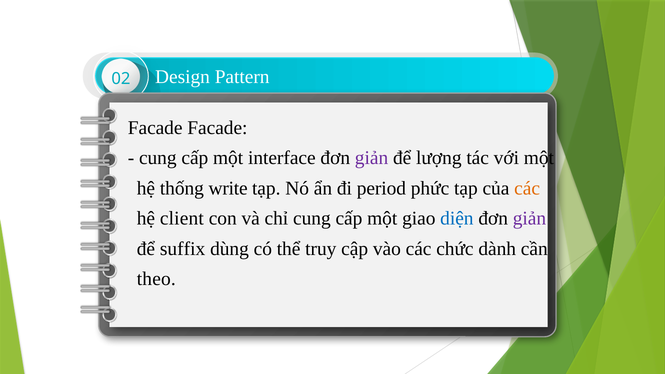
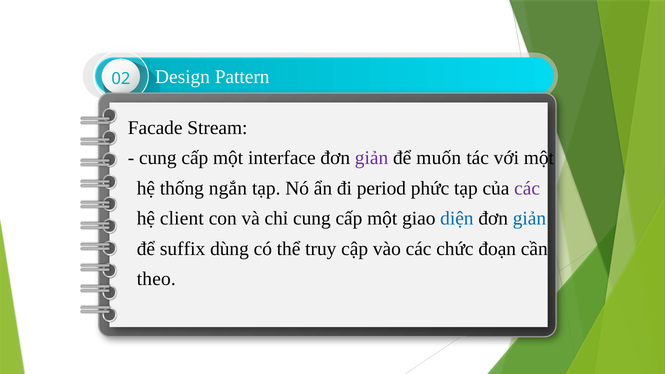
Facade Facade: Facade -> Stream (217, 128)
lượng: lượng -> muốn (439, 158)
write: write -> ngắn (228, 188)
các colour: orange -> purple (527, 188)
giản colour: purple -> blue (529, 219)
dành: dành -> đoạn (497, 249)
